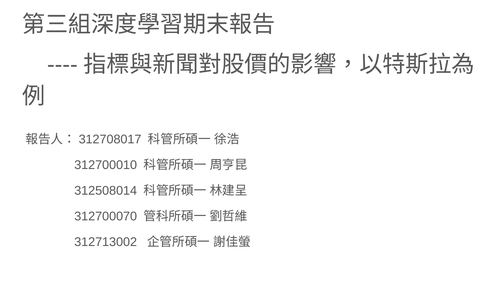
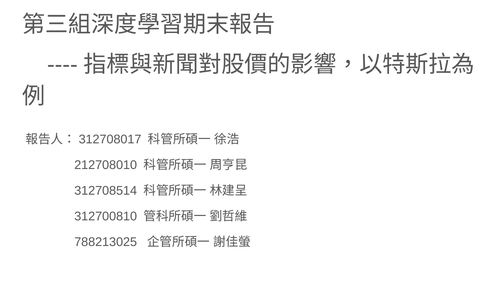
312700010: 312700010 -> 212708010 (106, 165)
312508014: 312508014 -> 312708514 (106, 191)
312700070: 312700070 -> 312700810 (106, 217)
312713002: 312713002 -> 788213025 (106, 242)
